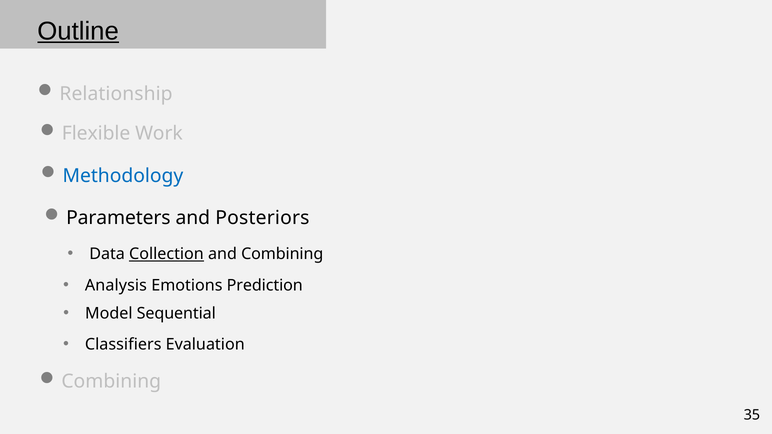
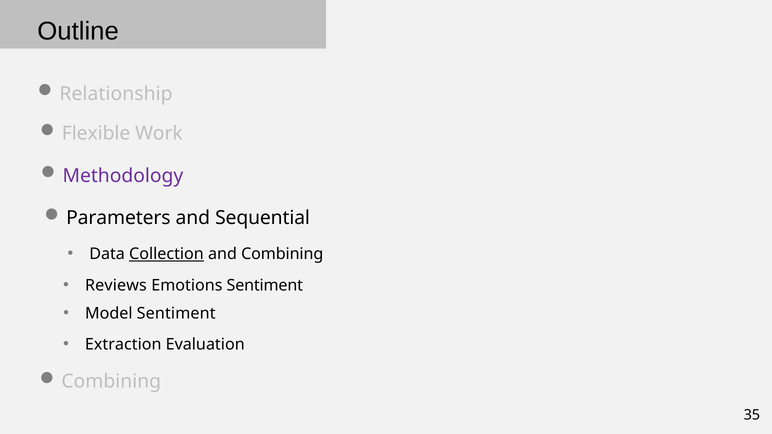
Outline underline: present -> none (78, 31)
Methodology colour: blue -> purple (123, 176)
Posteriors: Posteriors -> Sequential (263, 218)
Analysis: Analysis -> Reviews (116, 285)
Emotions Prediction: Prediction -> Sentiment (265, 285)
Model Sequential: Sequential -> Sentiment (176, 314)
Classifiers: Classifiers -> Extraction (123, 345)
